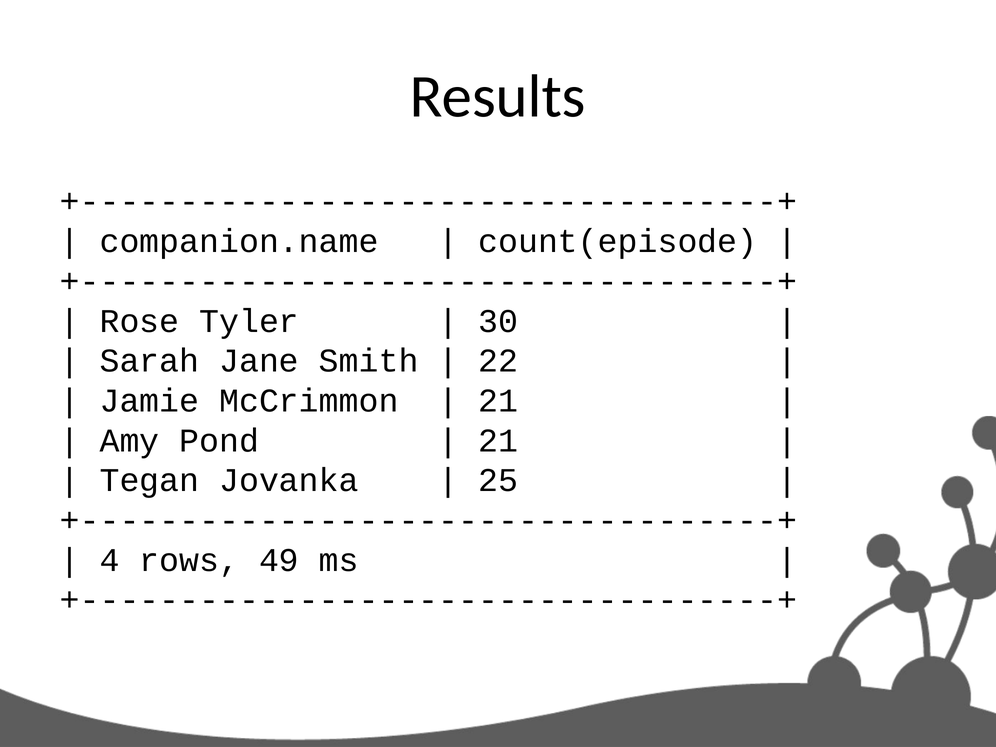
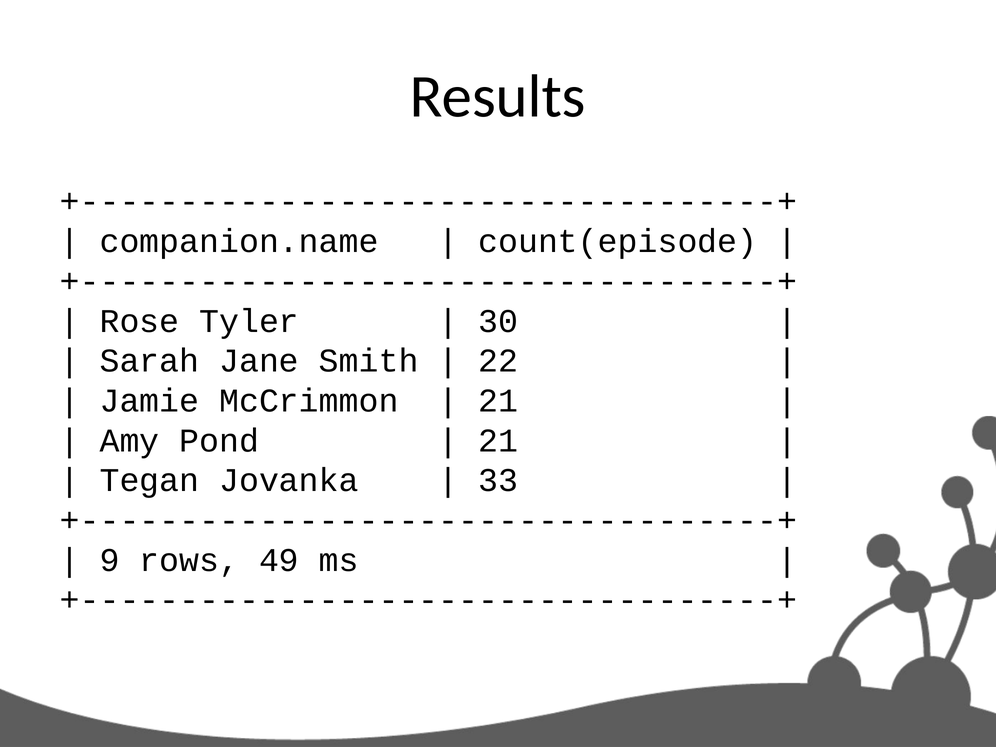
25: 25 -> 33 (498, 480)
4: 4 -> 9 (110, 560)
